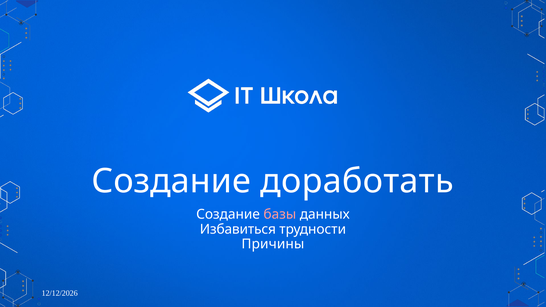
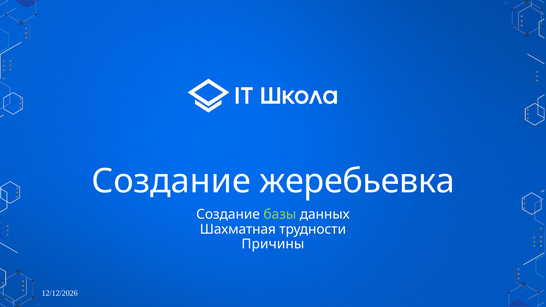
доработать: доработать -> жеребьевка (357, 181)
базы colour: pink -> light green (280, 215)
Избавиться: Избавиться -> Шахматная (238, 229)
